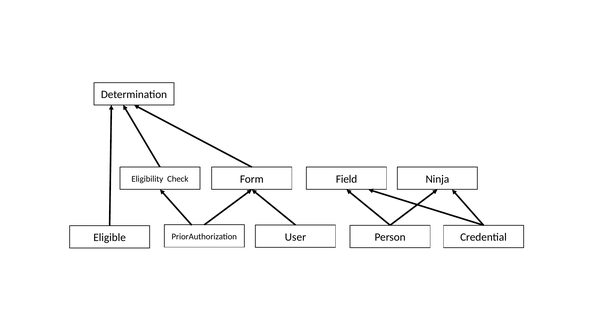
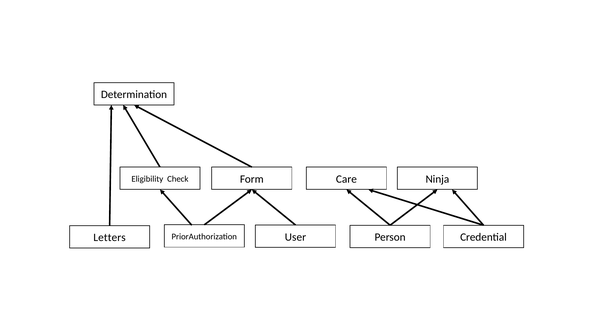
Field: Field -> Care (346, 179)
Eligible: Eligible -> Letters (110, 237)
